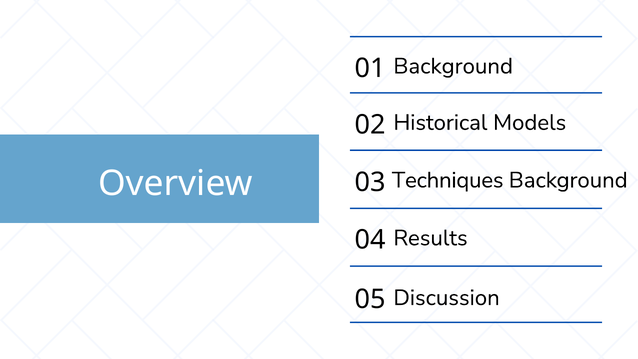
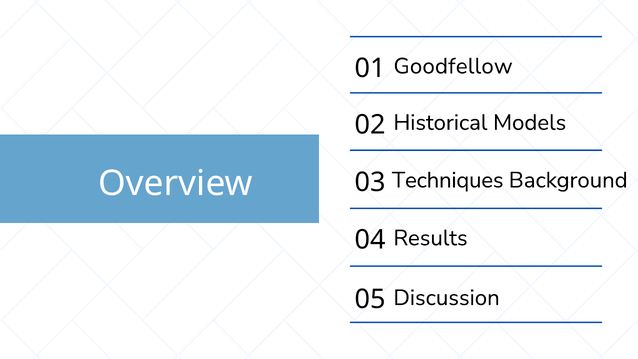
Background: Background -> Goodfellow (453, 66)
